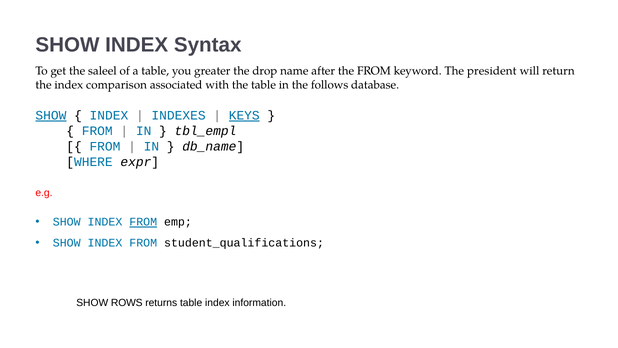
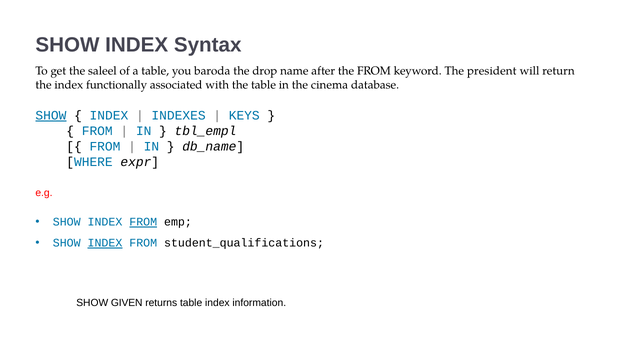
greater: greater -> baroda (212, 71)
comparison: comparison -> functionally (117, 85)
follows: follows -> cinema (330, 85)
KEYS underline: present -> none (244, 115)
INDEX underline: none -> present (105, 243)
ROWS: ROWS -> GIVEN (127, 302)
